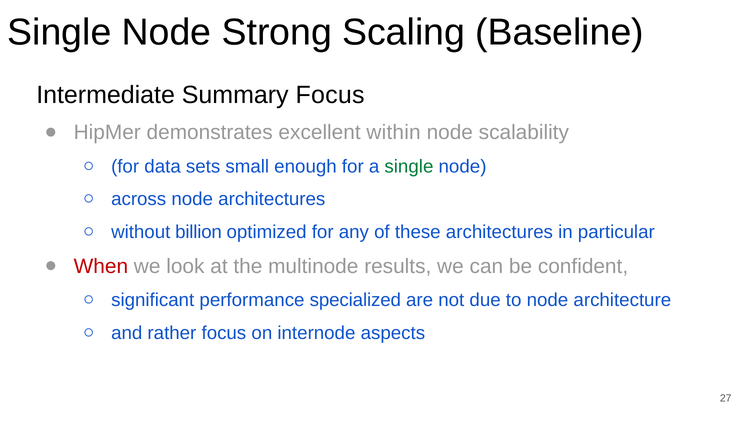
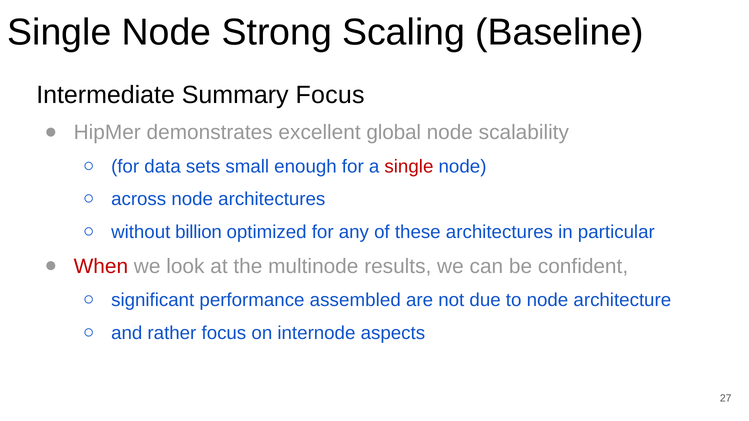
within: within -> global (394, 132)
single colour: green -> red (409, 166)
specialized: specialized -> assembled (355, 300)
